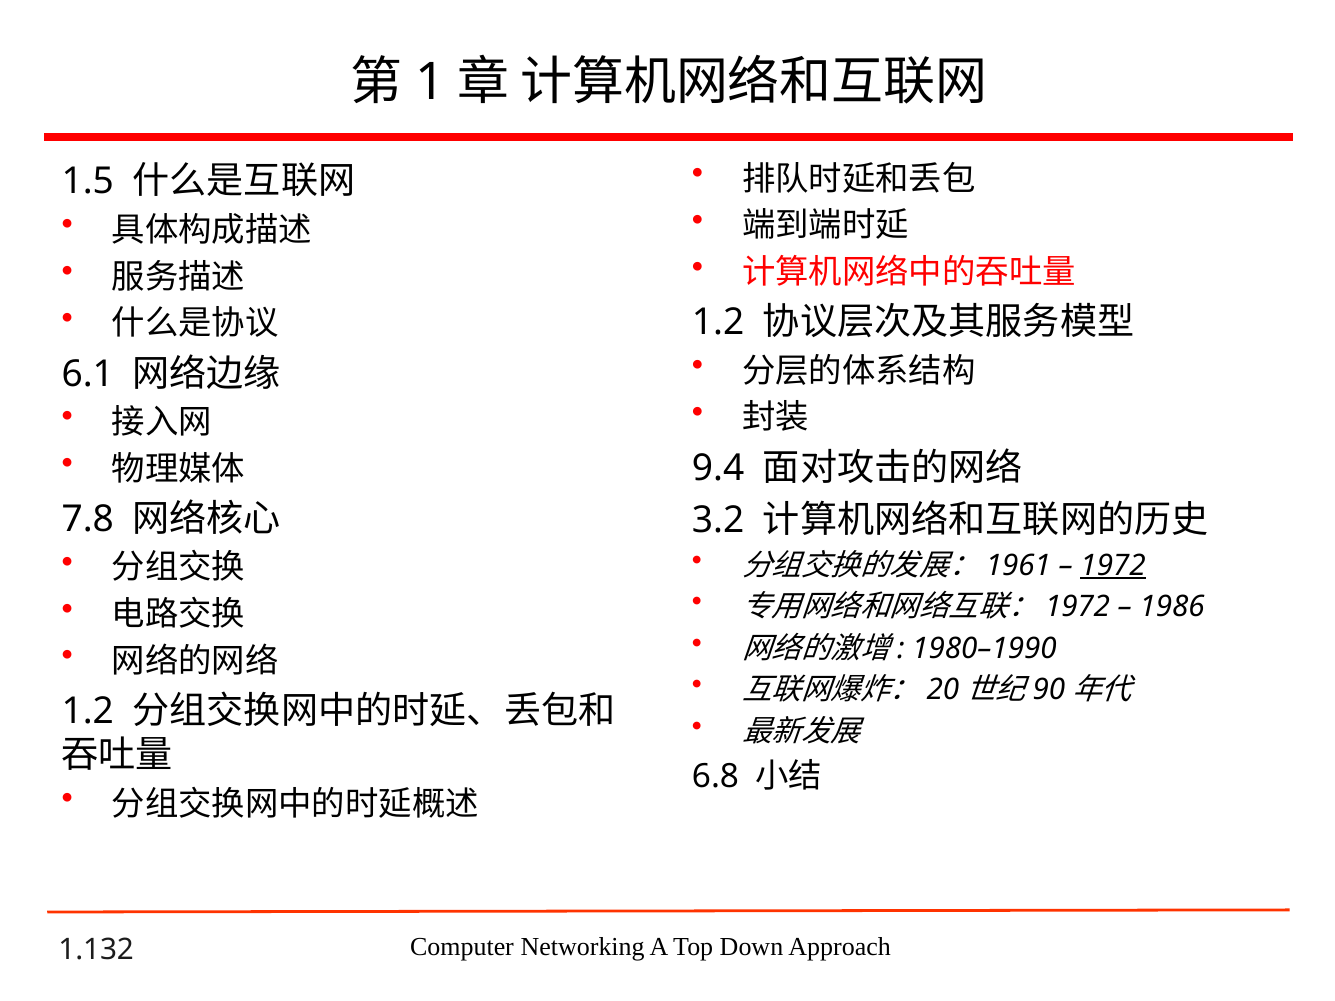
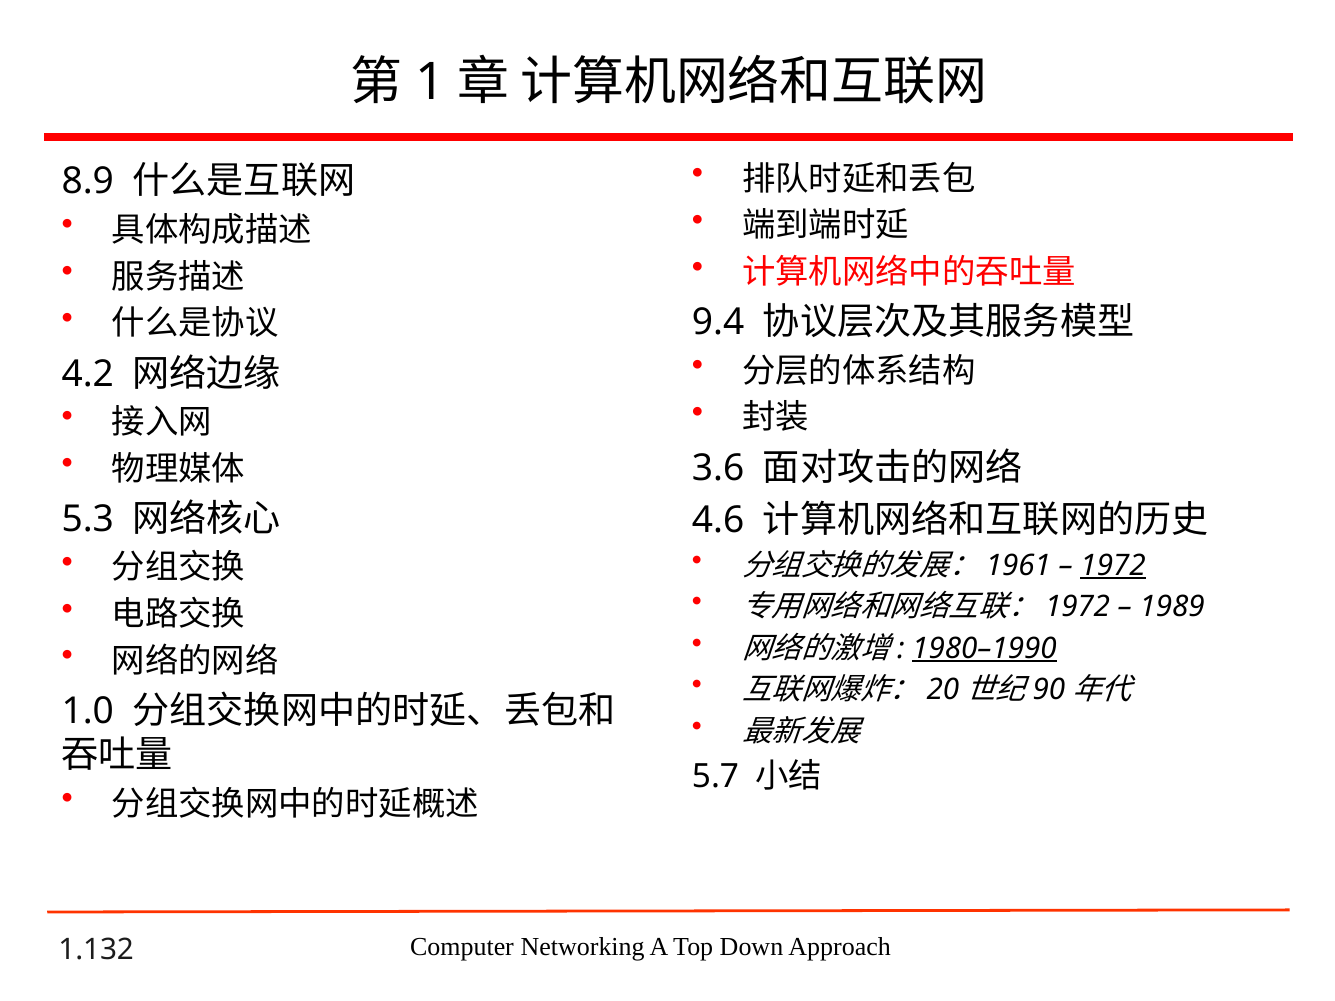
1.5: 1.5 -> 8.9 (88, 182)
1.2: 1.2 -> 9.4 (718, 323)
6.1: 6.1 -> 4.2 (88, 374)
9.4: 9.4 -> 3.6 (718, 468)
7.8: 7.8 -> 5.3 (88, 519)
3.2: 3.2 -> 4.6 (718, 520)
1986: 1986 -> 1989 (1172, 607)
1980–1990 underline: none -> present (985, 648)
1.2: 1.2 -> 1.0 (88, 711)
6.8: 6.8 -> 5.7 (716, 776)
